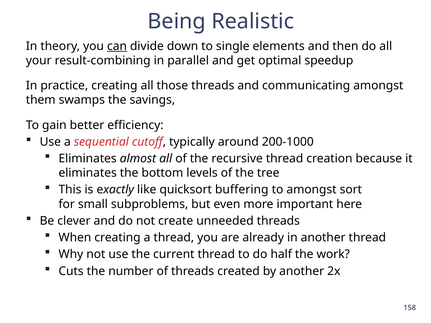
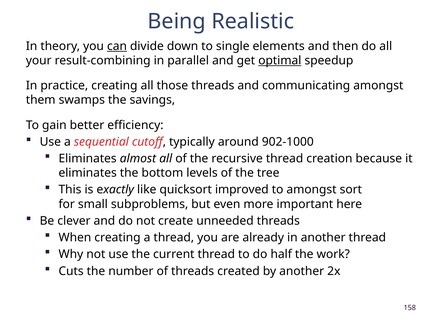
optimal underline: none -> present (280, 60)
200-1000: 200-1000 -> 902-1000 (288, 142)
buffering: buffering -> improved (242, 190)
